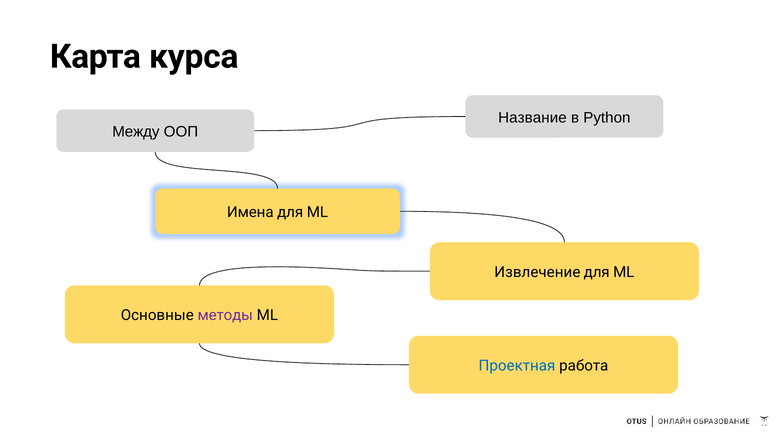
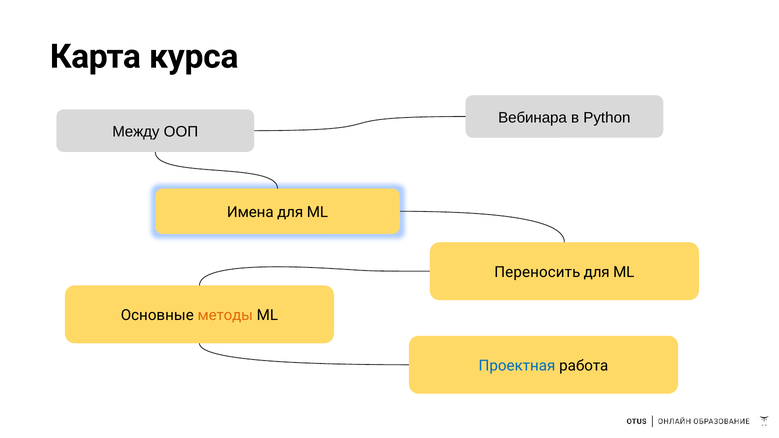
Название: Название -> Вебинара (533, 118)
Извлечение: Извлечение -> Переносить (537, 272)
методы colour: purple -> orange (225, 316)
